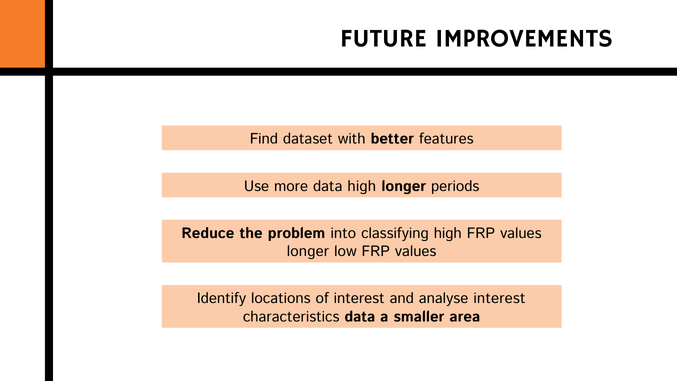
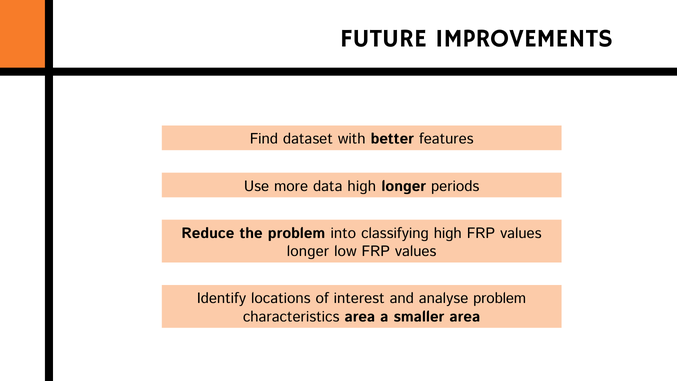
analyse interest: interest -> problem (500, 298)
characteristics data: data -> area (360, 316)
